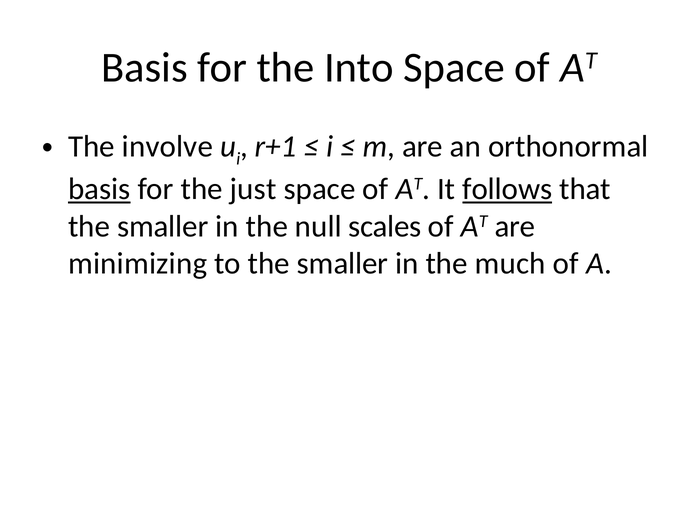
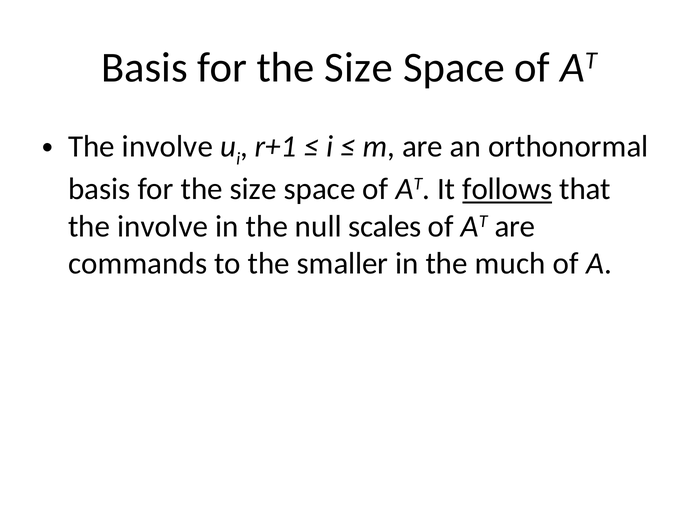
Into: Into -> Size (359, 68)
basis underline: present -> none (99, 189)
just: just -> size (253, 189)
smaller: smaller -> involve (163, 226)
minimizing: minimizing -> commands (138, 263)
